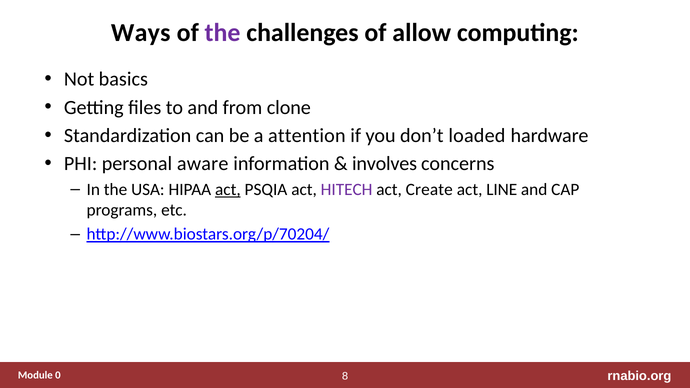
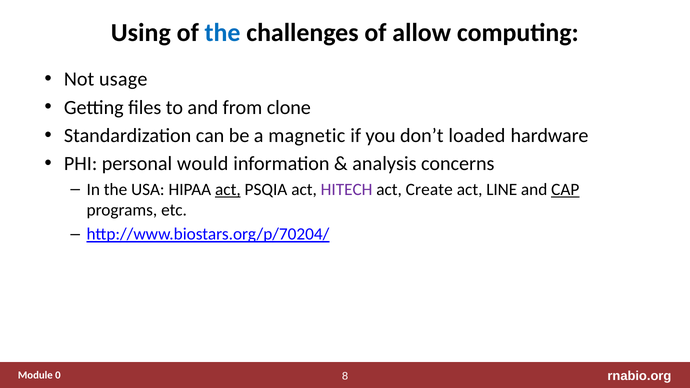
Ways: Ways -> Using (141, 33)
the colour: purple -> blue (223, 33)
basics: basics -> usage (123, 79)
attention: attention -> magnetic (307, 136)
aware: aware -> would (203, 164)
involves: involves -> analysis (384, 164)
CAP underline: none -> present (565, 190)
